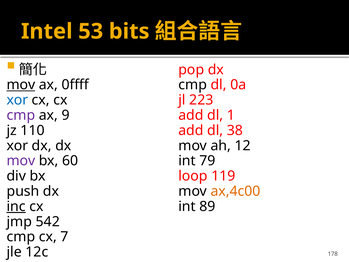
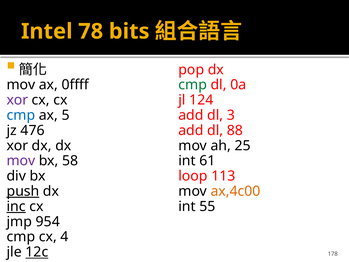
53: 53 -> 78 (91, 31)
mov underline: present -> none (21, 85)
cmp colour: black -> green (193, 85)
xor colour: blue -> purple (17, 100)
223: 223 -> 124 (201, 100)
cmp colour: purple -> blue (21, 115)
9: 9 -> 5 (66, 115)
1: 1 -> 3 (231, 115)
110: 110 -> 476 (33, 130)
38: 38 -> 88 (235, 130)
12: 12 -> 25 (243, 145)
60: 60 -> 58 (70, 161)
79: 79 -> 61 (207, 161)
119: 119 -> 113 (223, 176)
push underline: none -> present (23, 191)
89: 89 -> 55 (207, 206)
542: 542 -> 954 (48, 221)
7: 7 -> 4 (64, 237)
12c underline: none -> present (37, 252)
